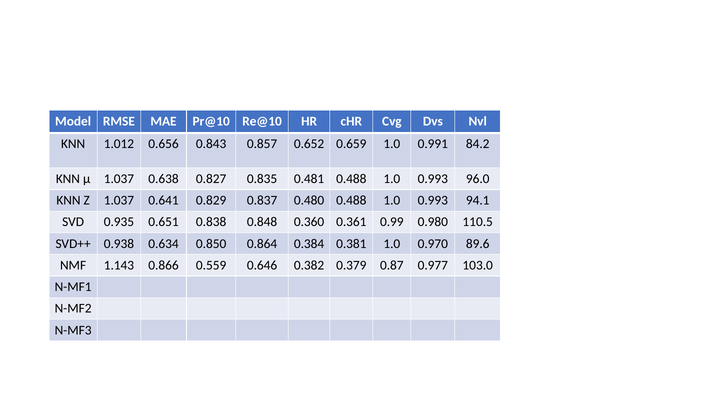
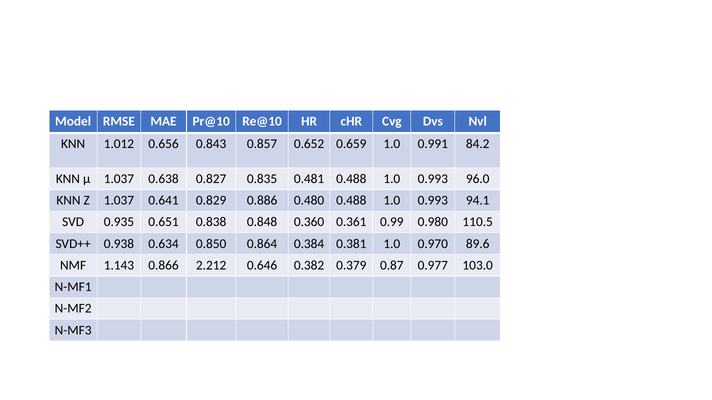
0.837: 0.837 -> 0.886 (262, 201)
0.559: 0.559 -> 2.212 (211, 266)
